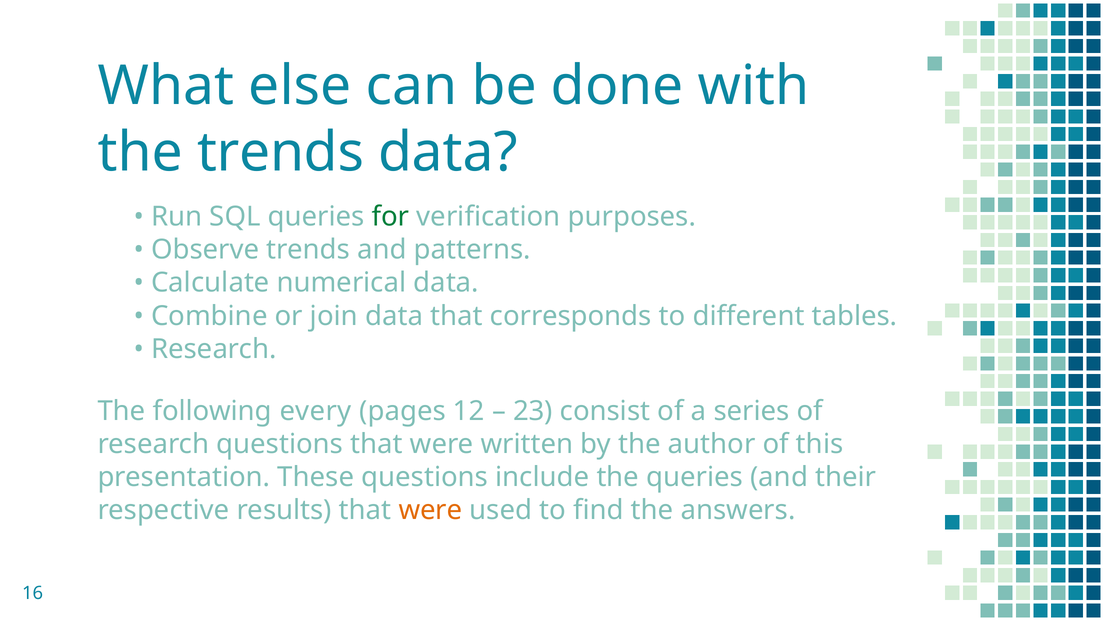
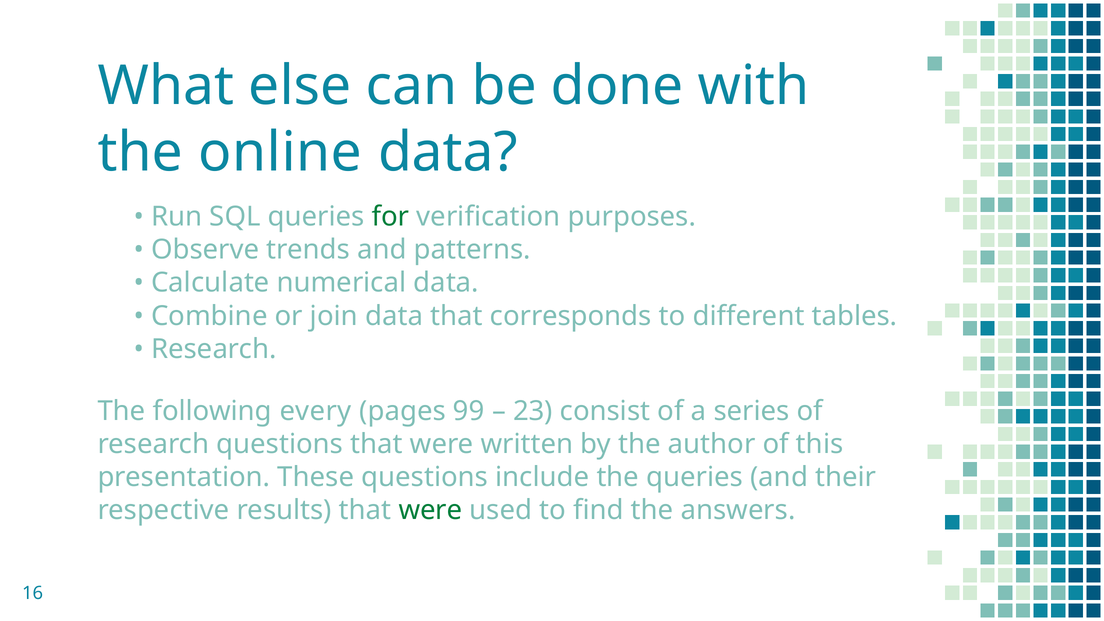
the trends: trends -> online (280, 152)
12: 12 -> 99 (469, 411)
were colour: orange -> green (430, 510)
